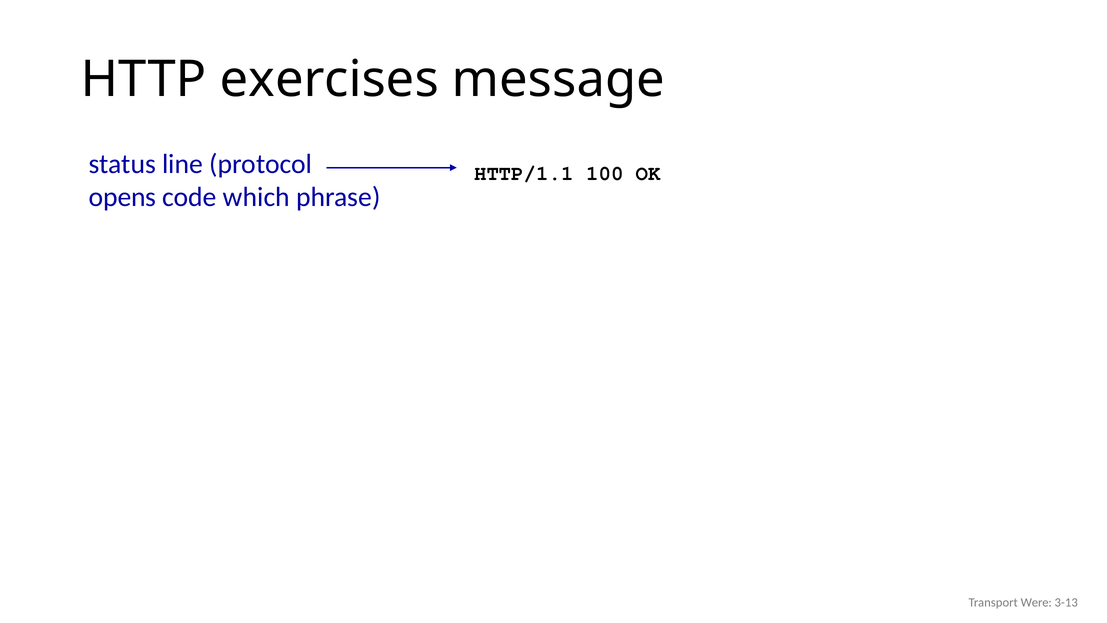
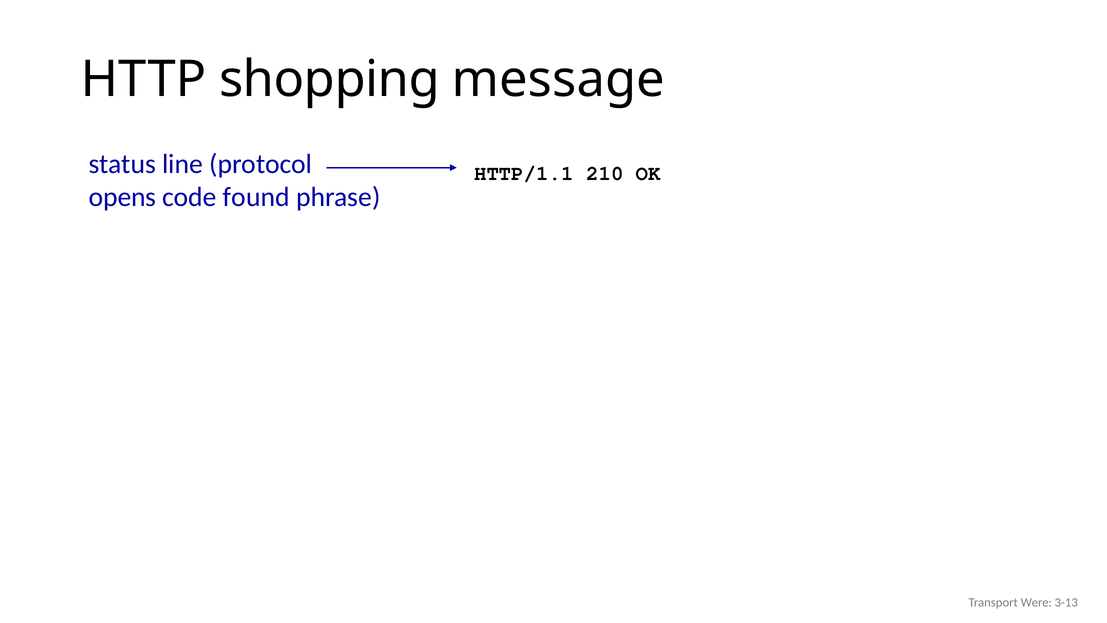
HTTP exercises: exercises -> shopping (329, 79)
100: 100 -> 210 (605, 173)
which: which -> found (256, 197)
